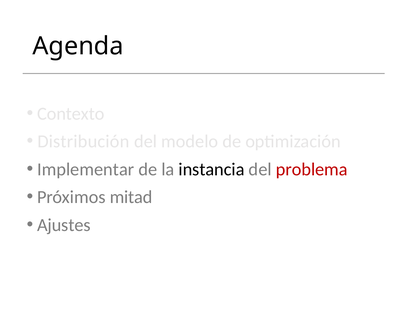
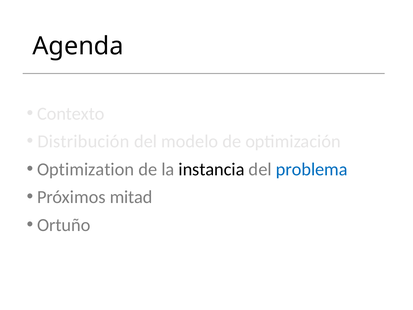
Implementar: Implementar -> Optimization (86, 169)
problema colour: red -> blue (312, 169)
Ajustes: Ajustes -> Ortuño (64, 225)
